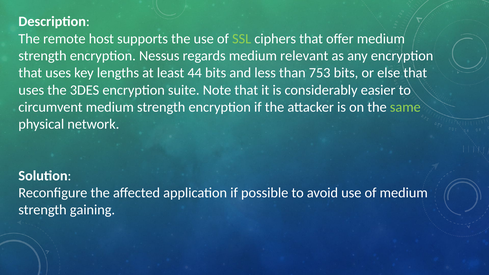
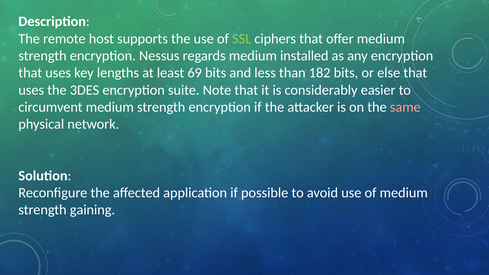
relevant: relevant -> installed (304, 56)
44: 44 -> 69 (195, 73)
753: 753 -> 182 (320, 73)
same colour: light green -> pink (405, 107)
